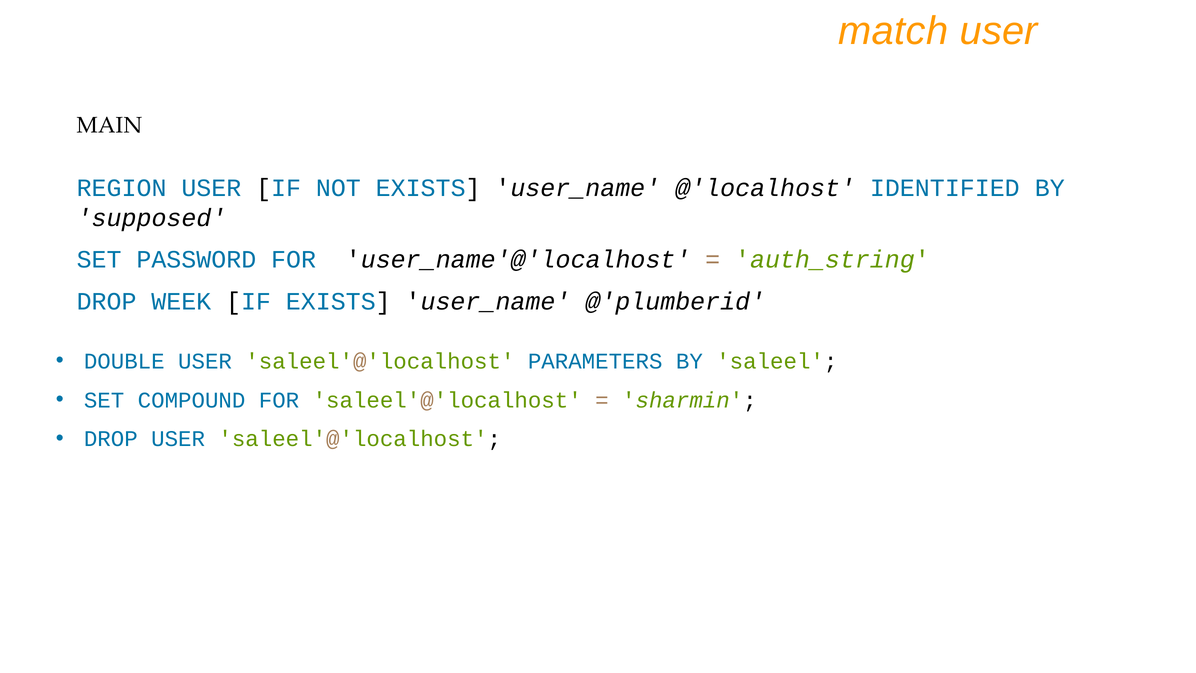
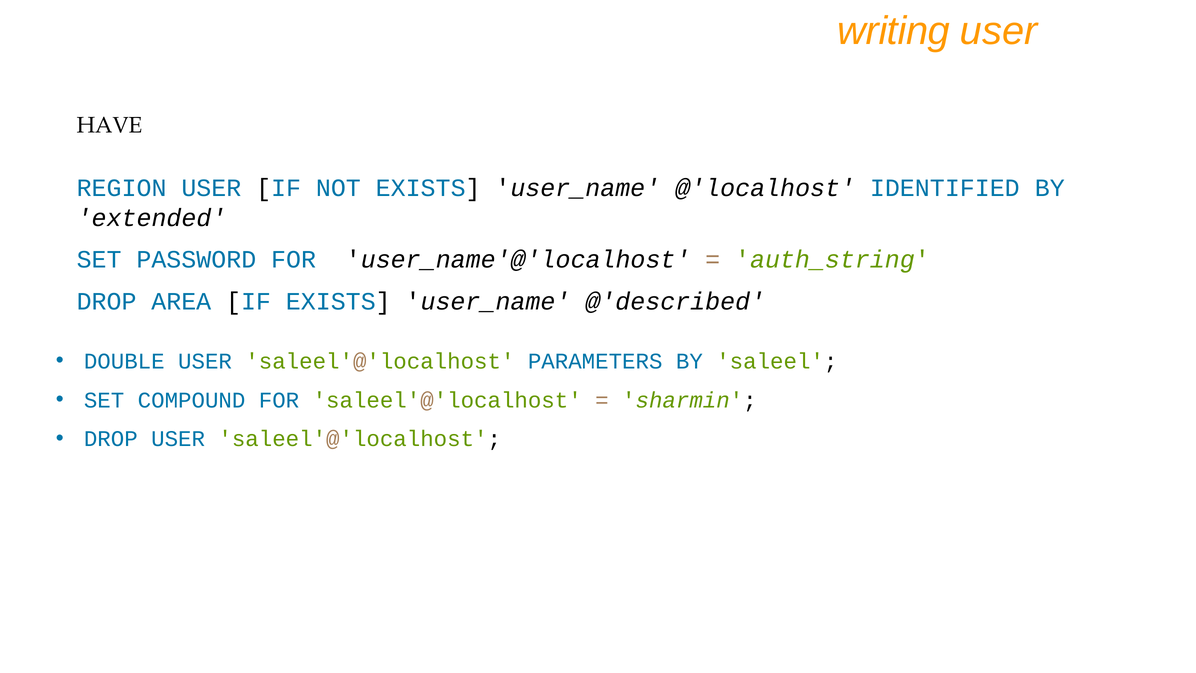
match: match -> writing (894, 31)
MAIN: MAIN -> HAVE (110, 125)
supposed: supposed -> extended (151, 218)
WEEK: WEEK -> AREA (181, 302)
@'plumberid: @'plumberid -> @'described (675, 302)
